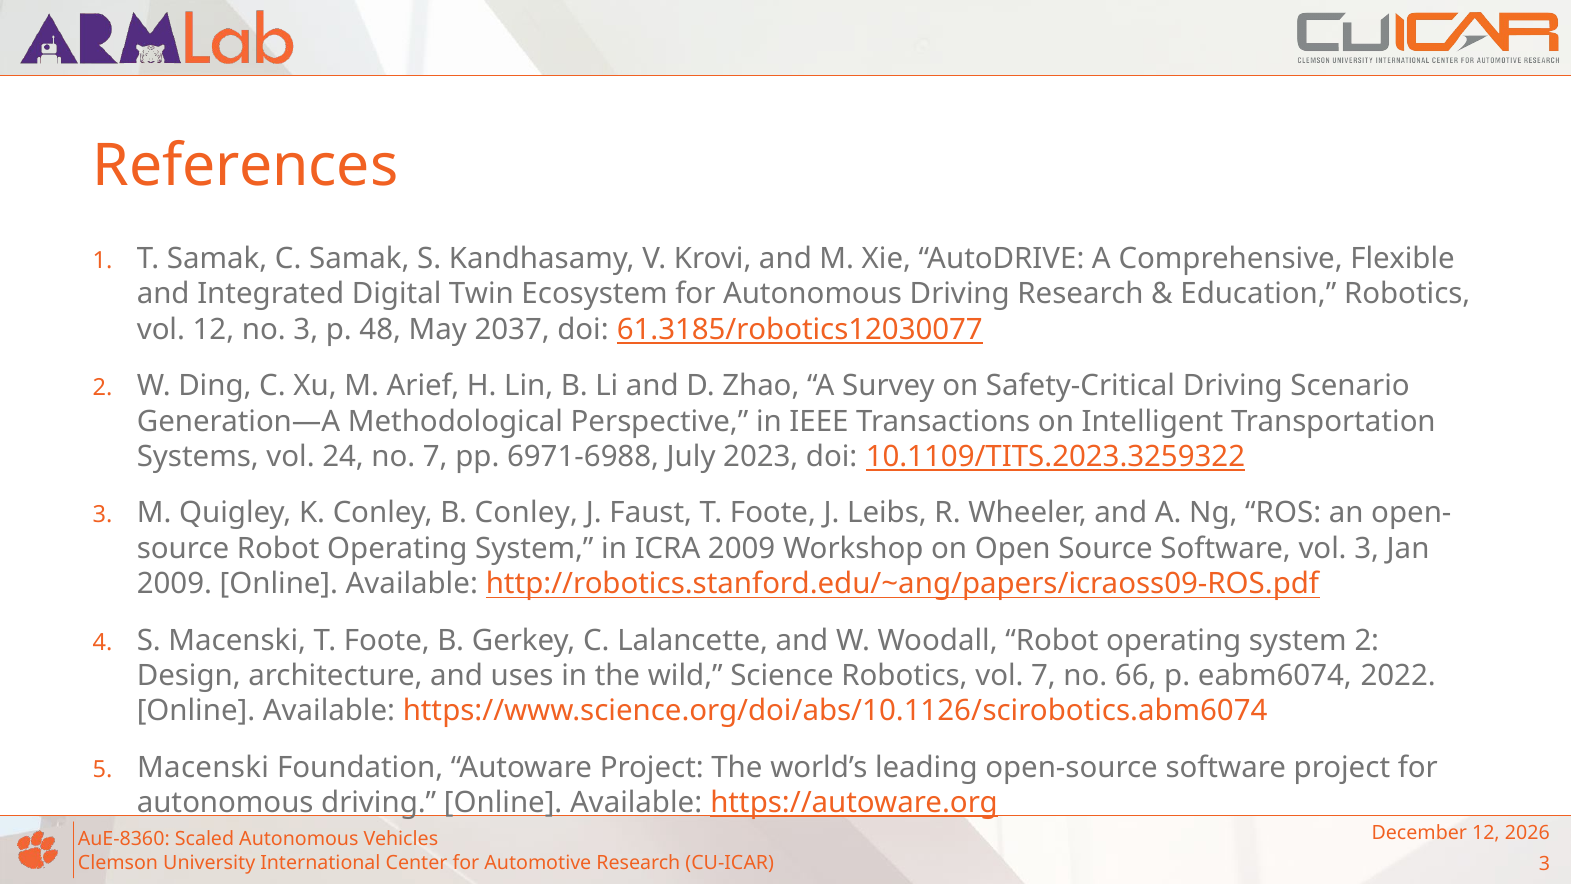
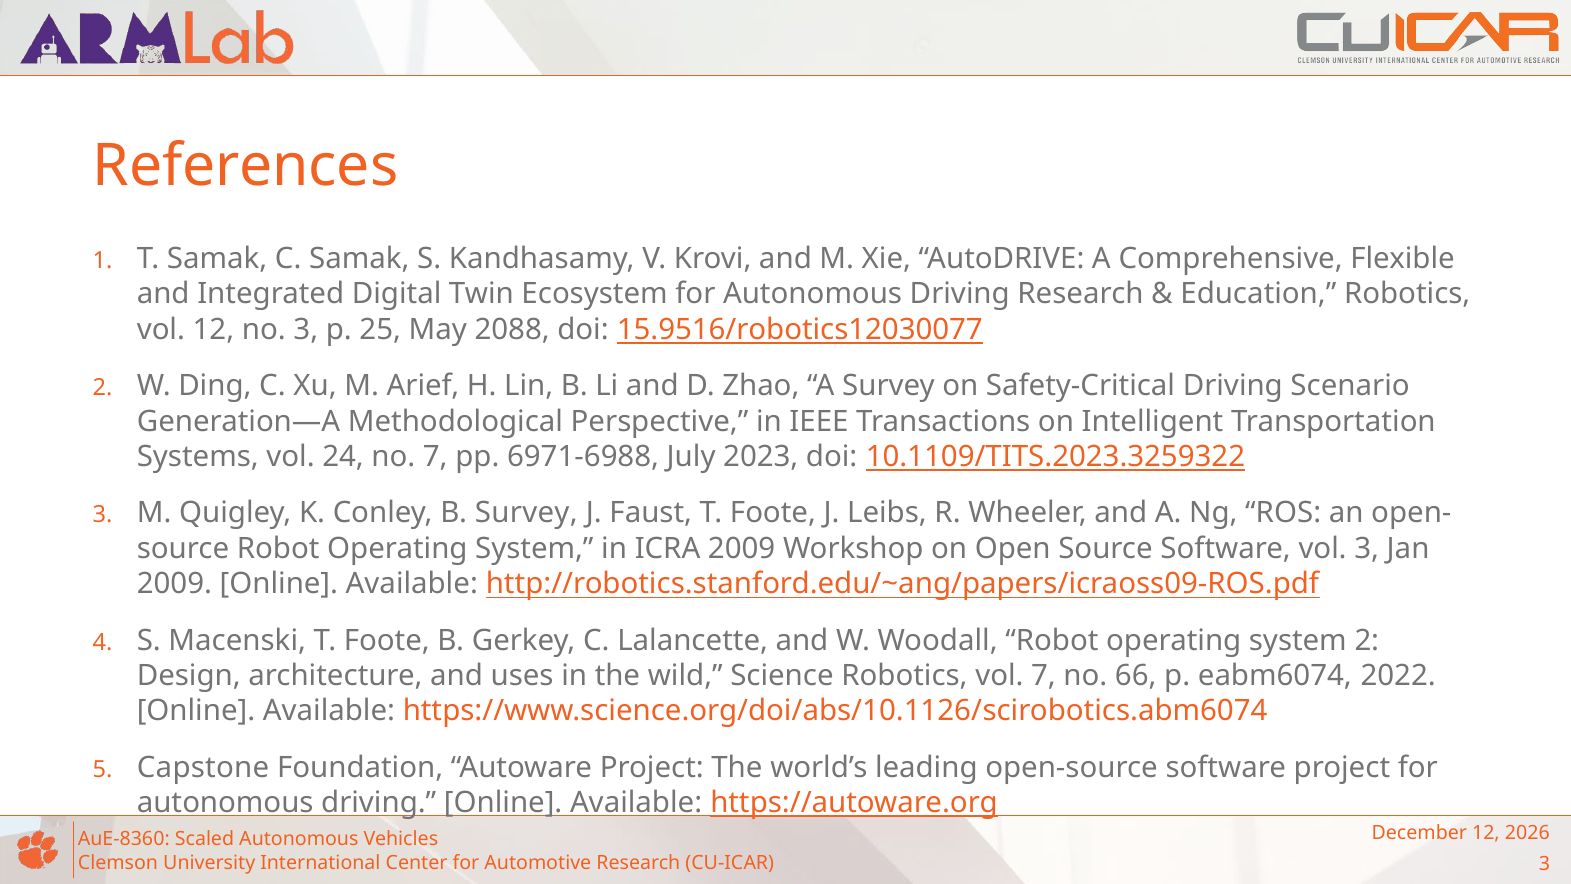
48: 48 -> 25 (380, 329)
2037: 2037 -> 2088 (512, 329)
61.3185/robotics12030077: 61.3185/robotics12030077 -> 15.9516/robotics12030077 (800, 329)
B Conley: Conley -> Survey (526, 513)
Macenski: Macenski -> Capstone (203, 767)
